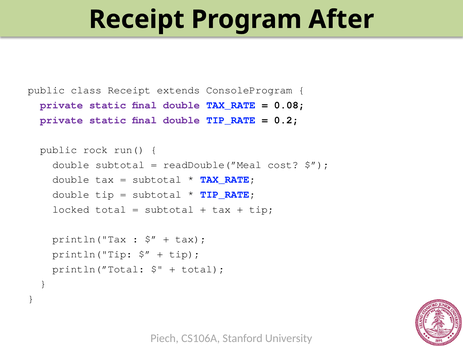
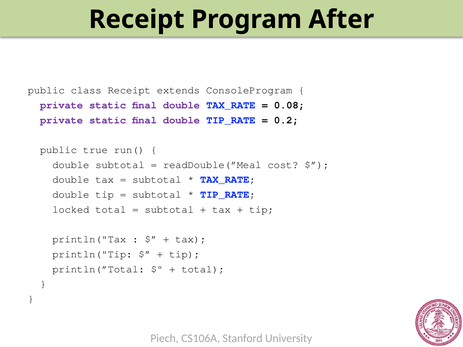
rock: rock -> true (95, 150)
